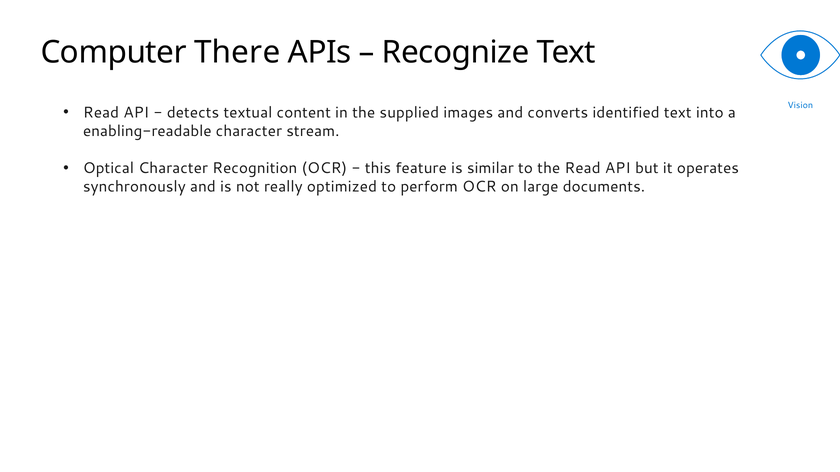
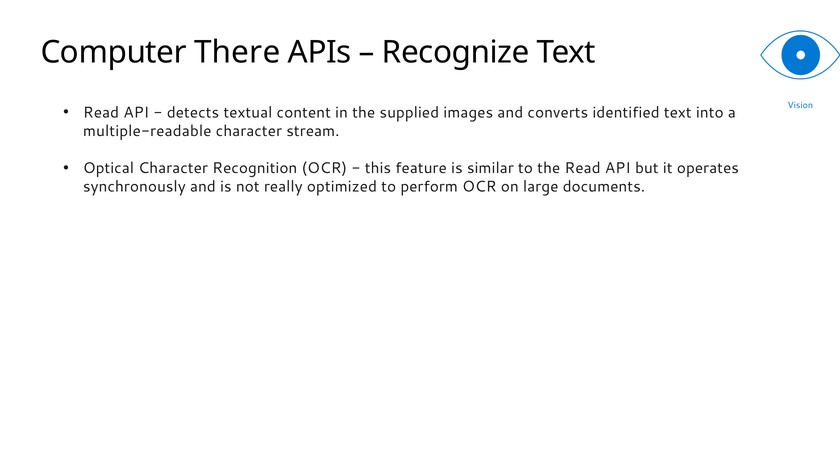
enabling-readable: enabling-readable -> multiple-readable (147, 131)
